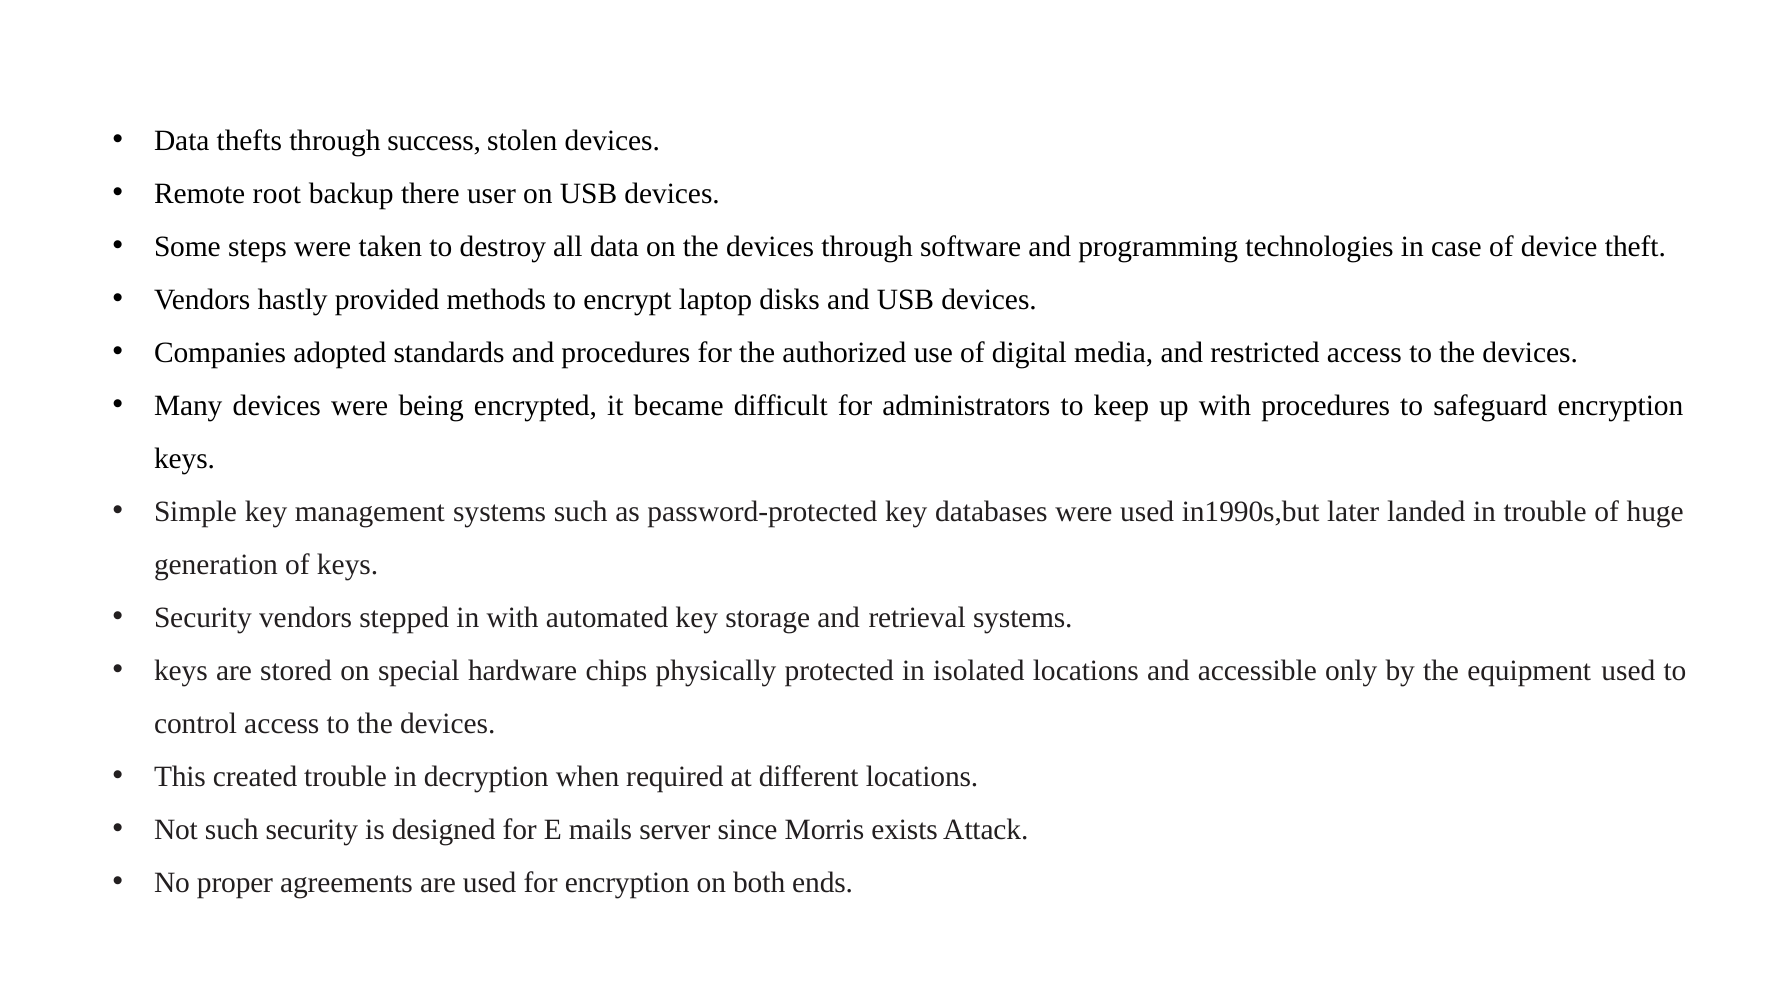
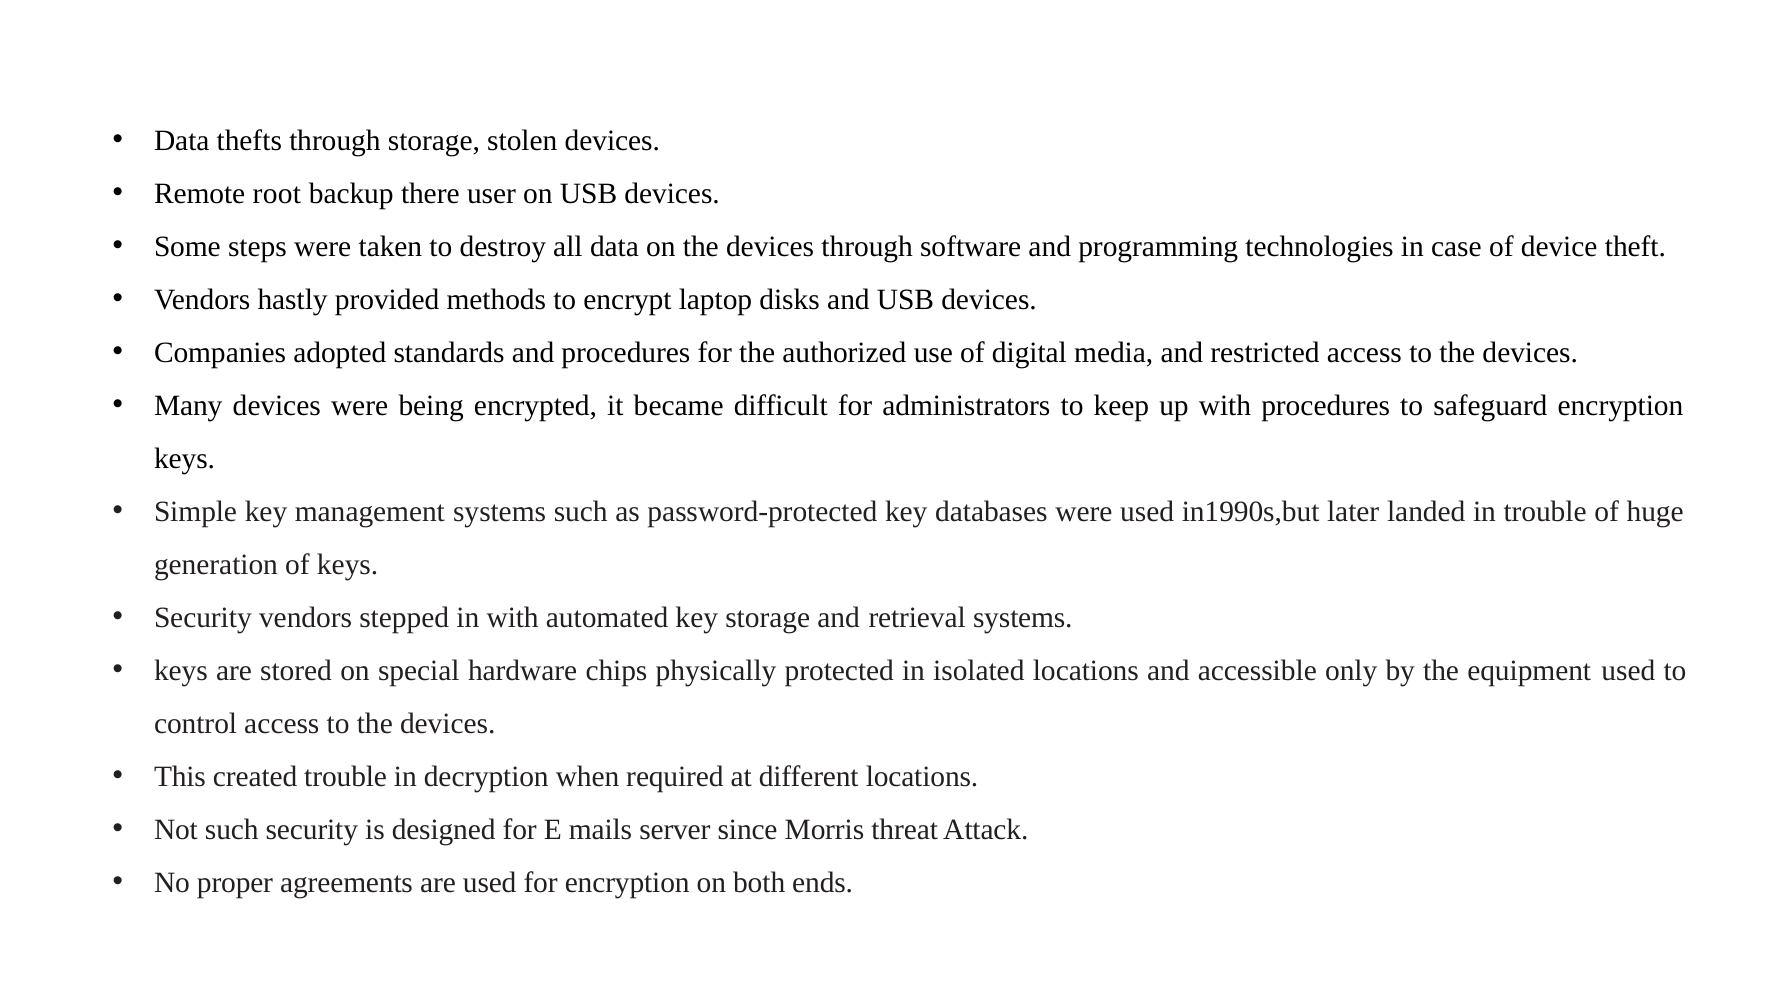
through success: success -> storage (434, 140)
exists: exists -> threat (905, 830)
